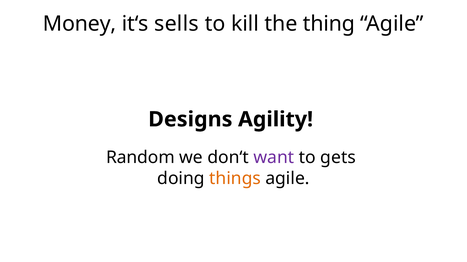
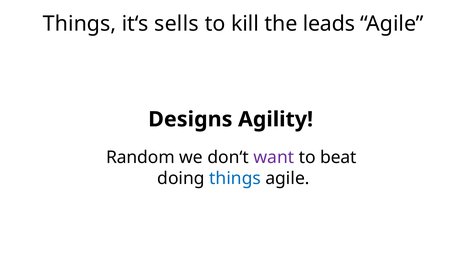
Money: Money -> Things (80, 24)
thing: thing -> leads (329, 24)
gets: gets -> beat (338, 158)
things colour: orange -> blue (235, 179)
